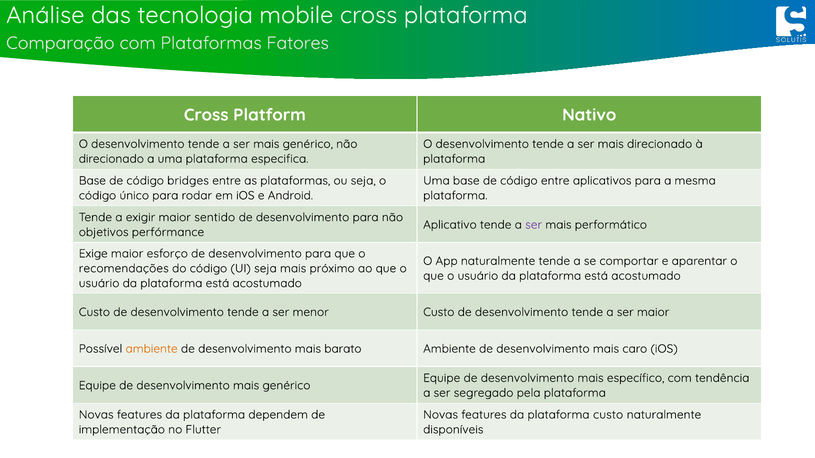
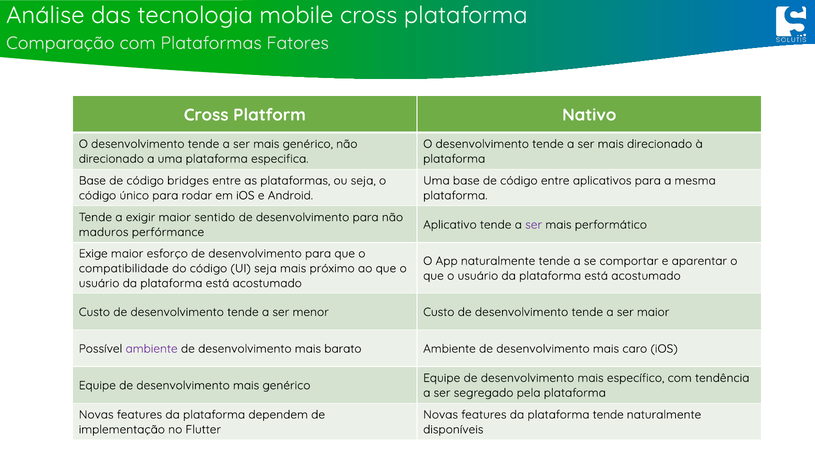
objetivos: objetivos -> maduros (104, 232)
recomendações: recomendações -> compatibilidade (124, 269)
ambiente colour: orange -> purple (152, 349)
da plataforma custo: custo -> tende (608, 415)
